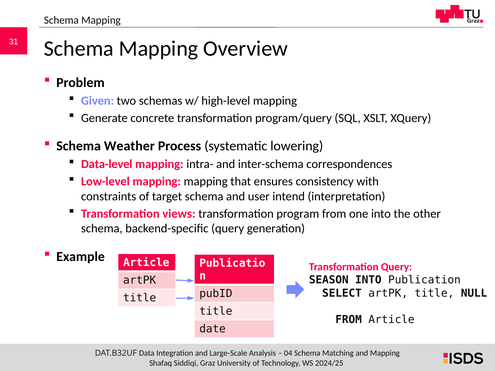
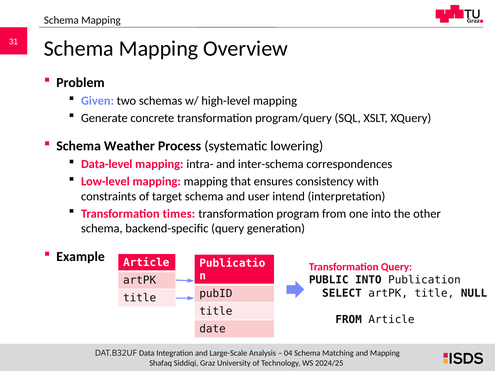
views: views -> times (179, 214)
SEASON: SEASON -> PUBLIC (329, 280)
